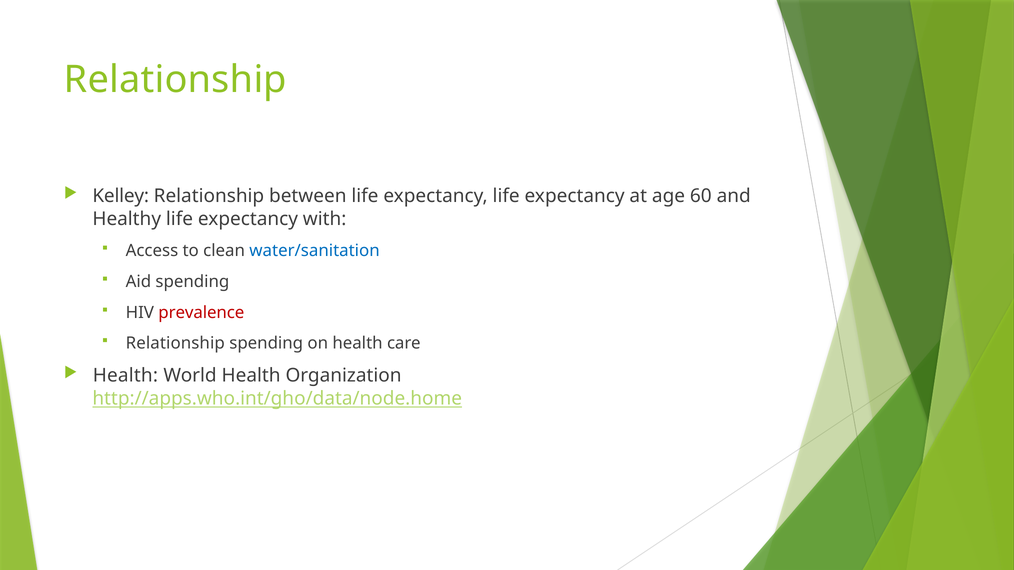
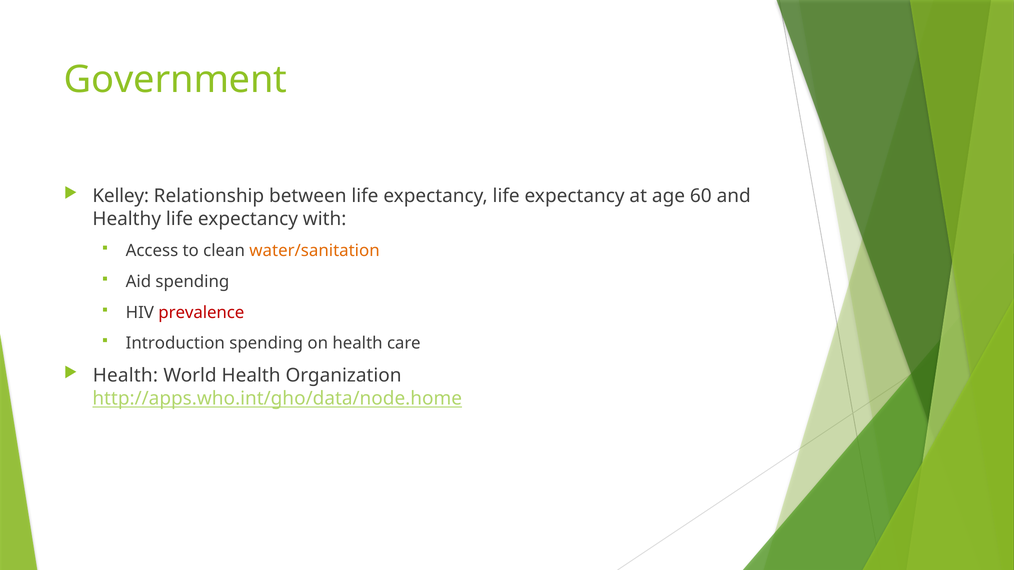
Relationship: Relationship -> Government (176, 80)
water/sanitation colour: blue -> orange (315, 251)
Relationship: Relationship -> Introduction (175, 344)
